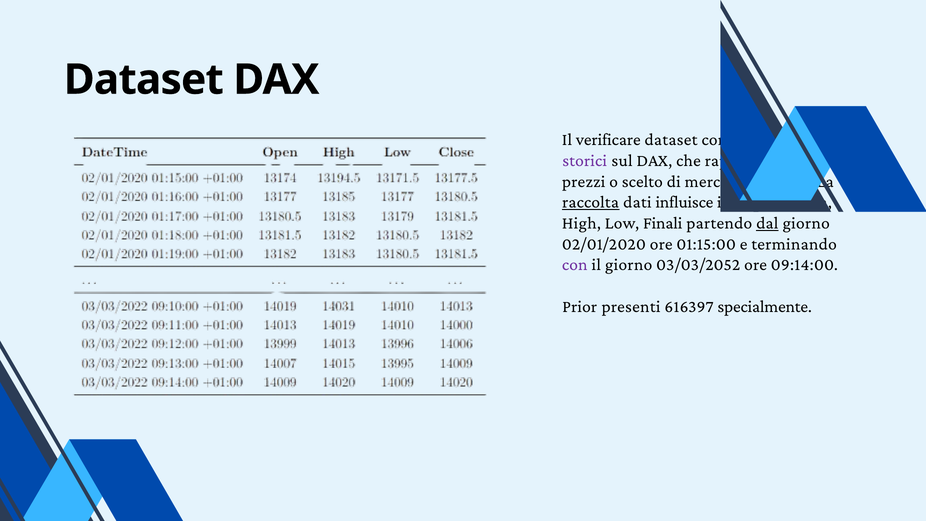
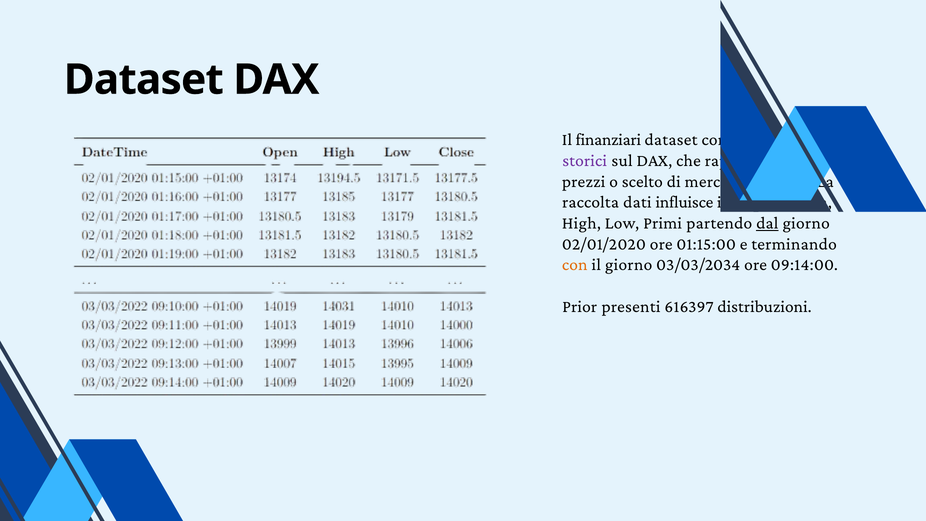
verificare: verificare -> finanziari (608, 140)
raccolta underline: present -> none (591, 202)
Finali: Finali -> Primi (663, 223)
con colour: purple -> orange (575, 265)
03/03/2052: 03/03/2052 -> 03/03/2034 (698, 265)
specialmente: specialmente -> distribuzioni (765, 306)
